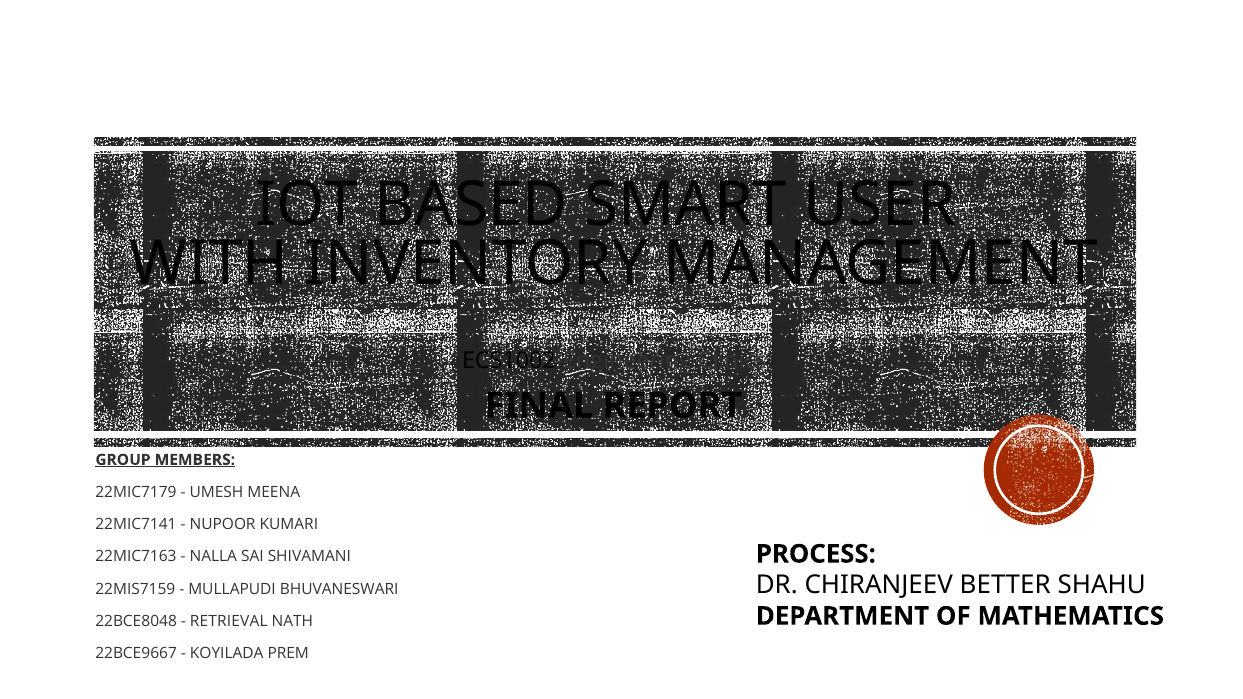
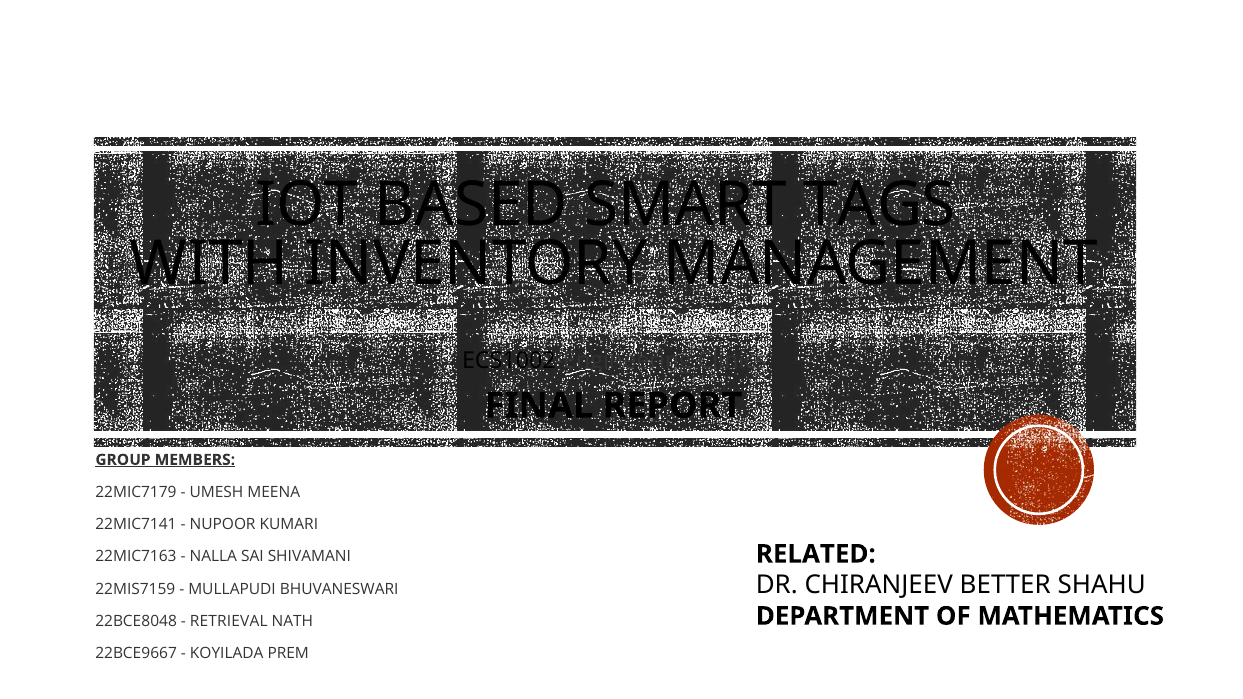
USER: USER -> TAGS (880, 205)
PROCESS: PROCESS -> RELATED (816, 554)
